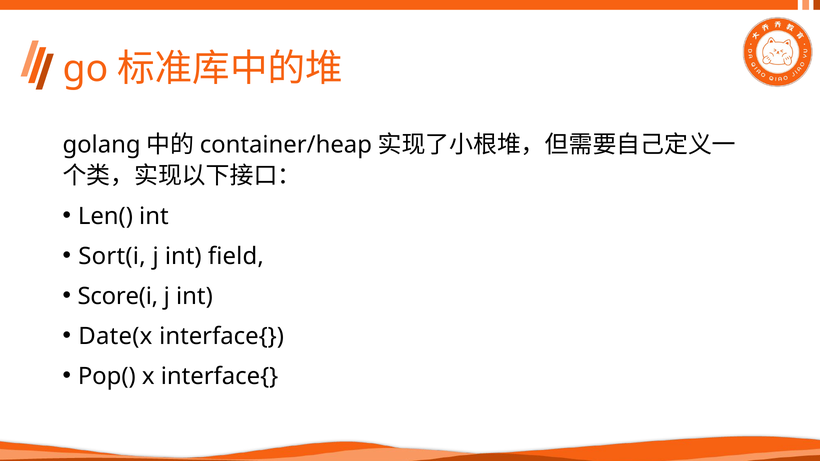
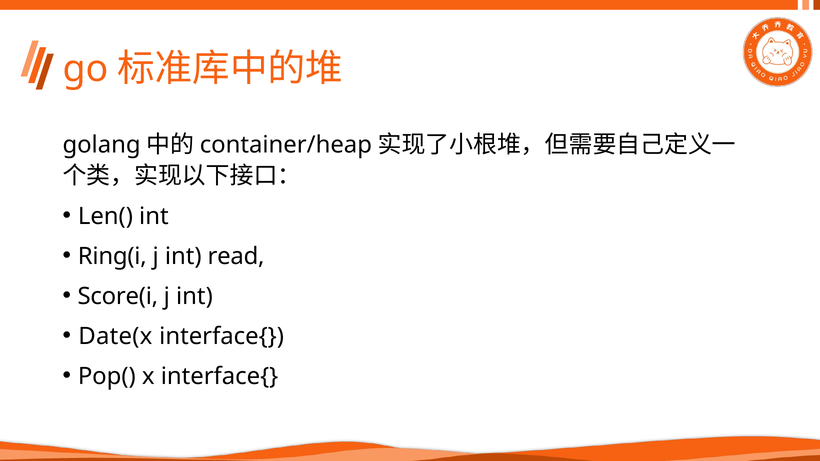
Sort(i: Sort(i -> Ring(i (112, 256)
field: field -> read (236, 256)
